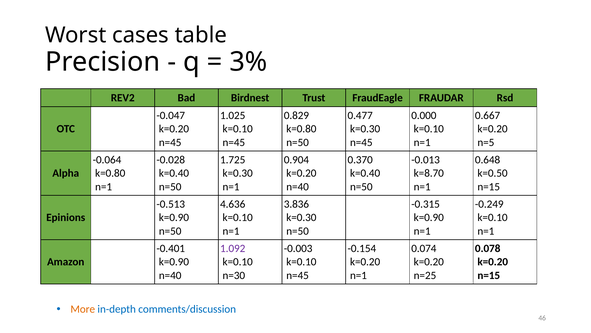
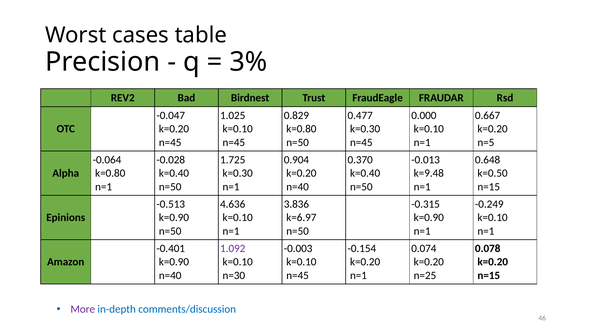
k=8.70: k=8.70 -> k=9.48 (429, 173)
k=0.30: k=0.30 -> k=6.97 (301, 217)
More colour: orange -> purple (83, 309)
